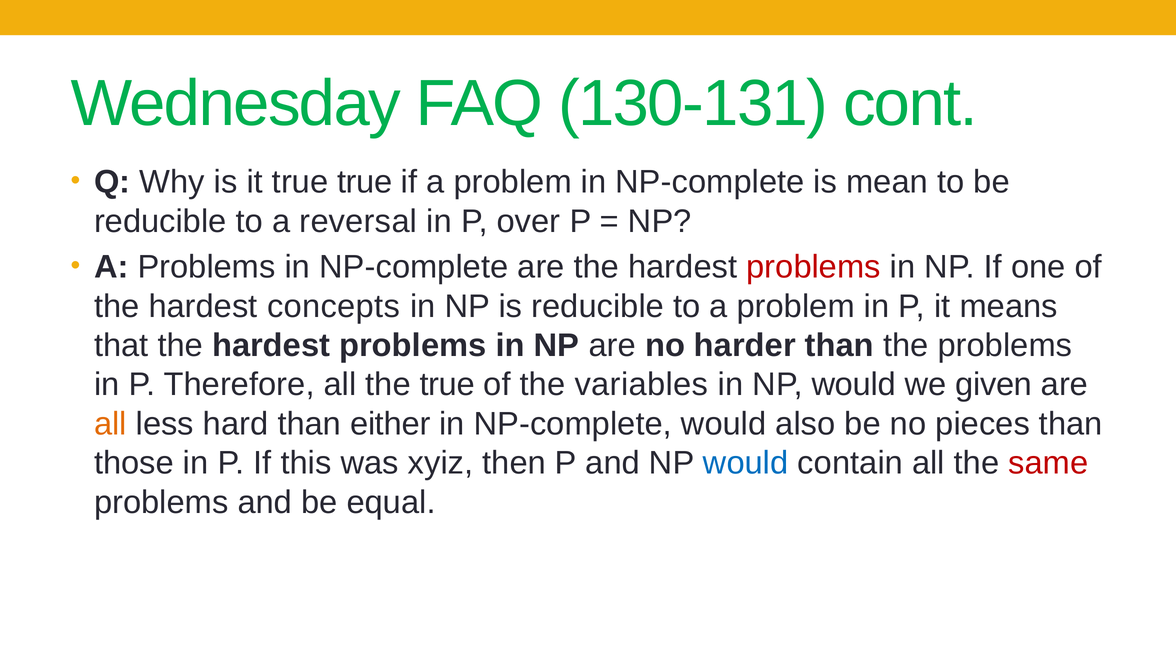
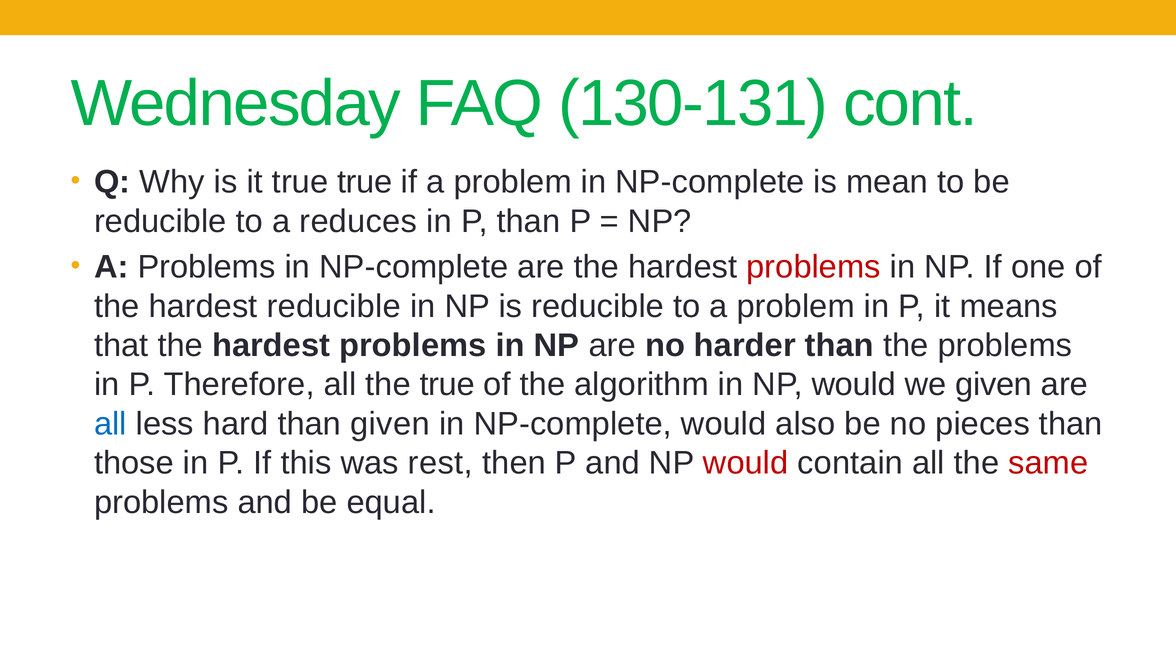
reversal: reversal -> reduces (358, 221)
P over: over -> than (529, 221)
hardest concepts: concepts -> reducible (334, 307)
variables: variables -> algorithm (642, 385)
all colour: orange -> blue (110, 424)
than either: either -> given (390, 424)
xyiz: xyiz -> rest (440, 464)
would colour: blue -> red (746, 464)
